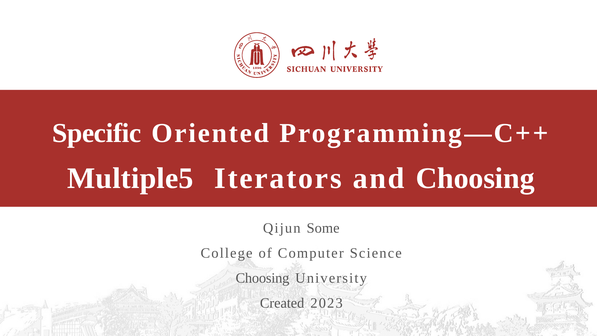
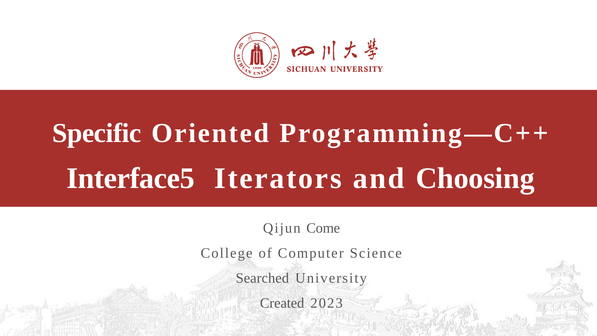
Multiple5: Multiple5 -> Interface5 (131, 178)
Some: Some -> Come (323, 228)
Choosing: Choosing -> Searched (262, 278)
